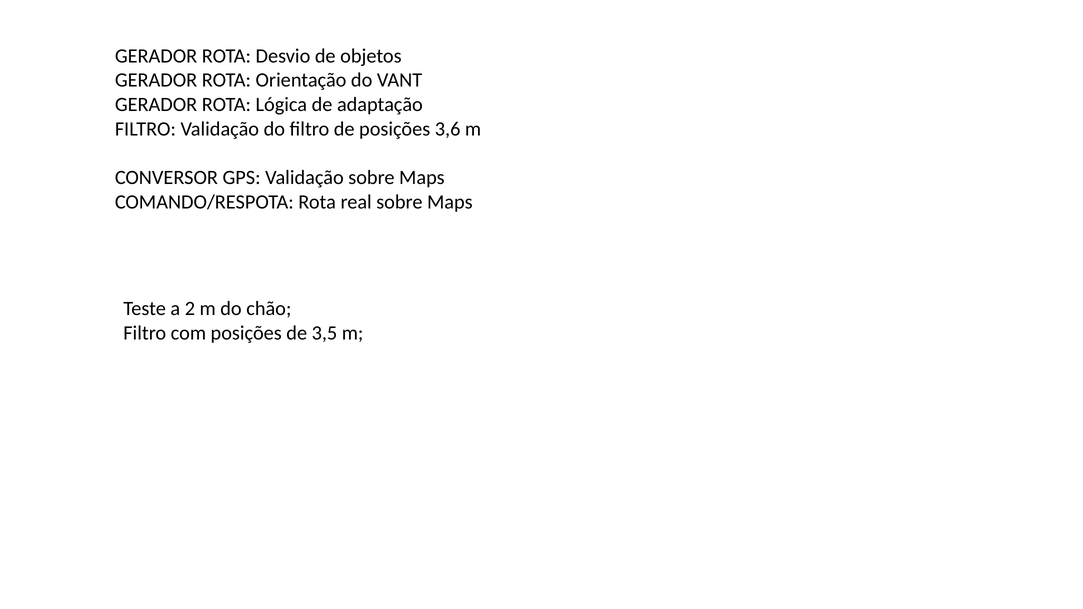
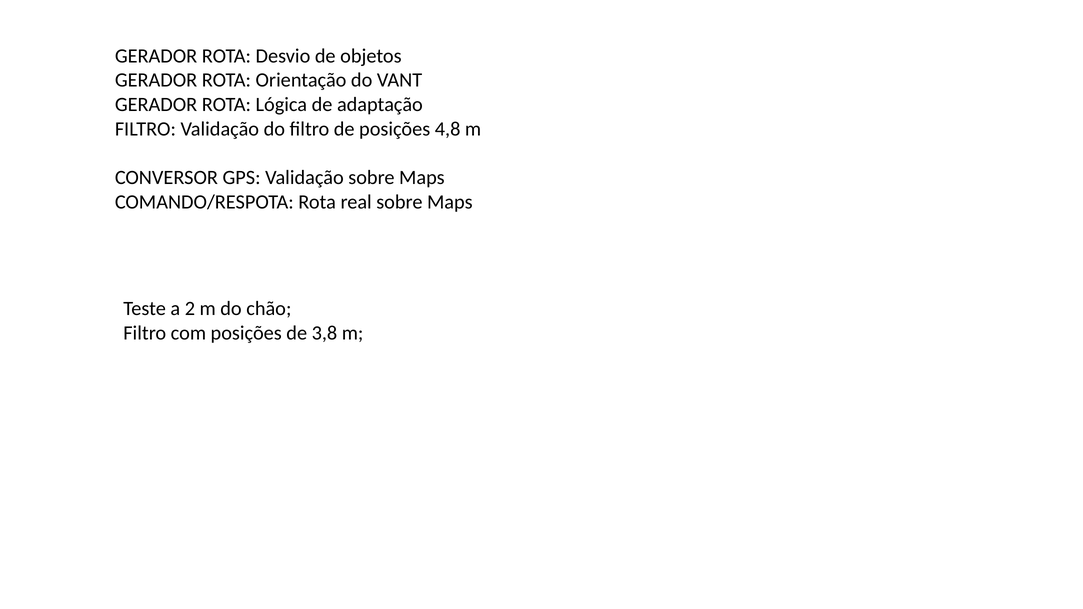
3,6: 3,6 -> 4,8 (448, 129)
3,5: 3,5 -> 3,8 (324, 333)
